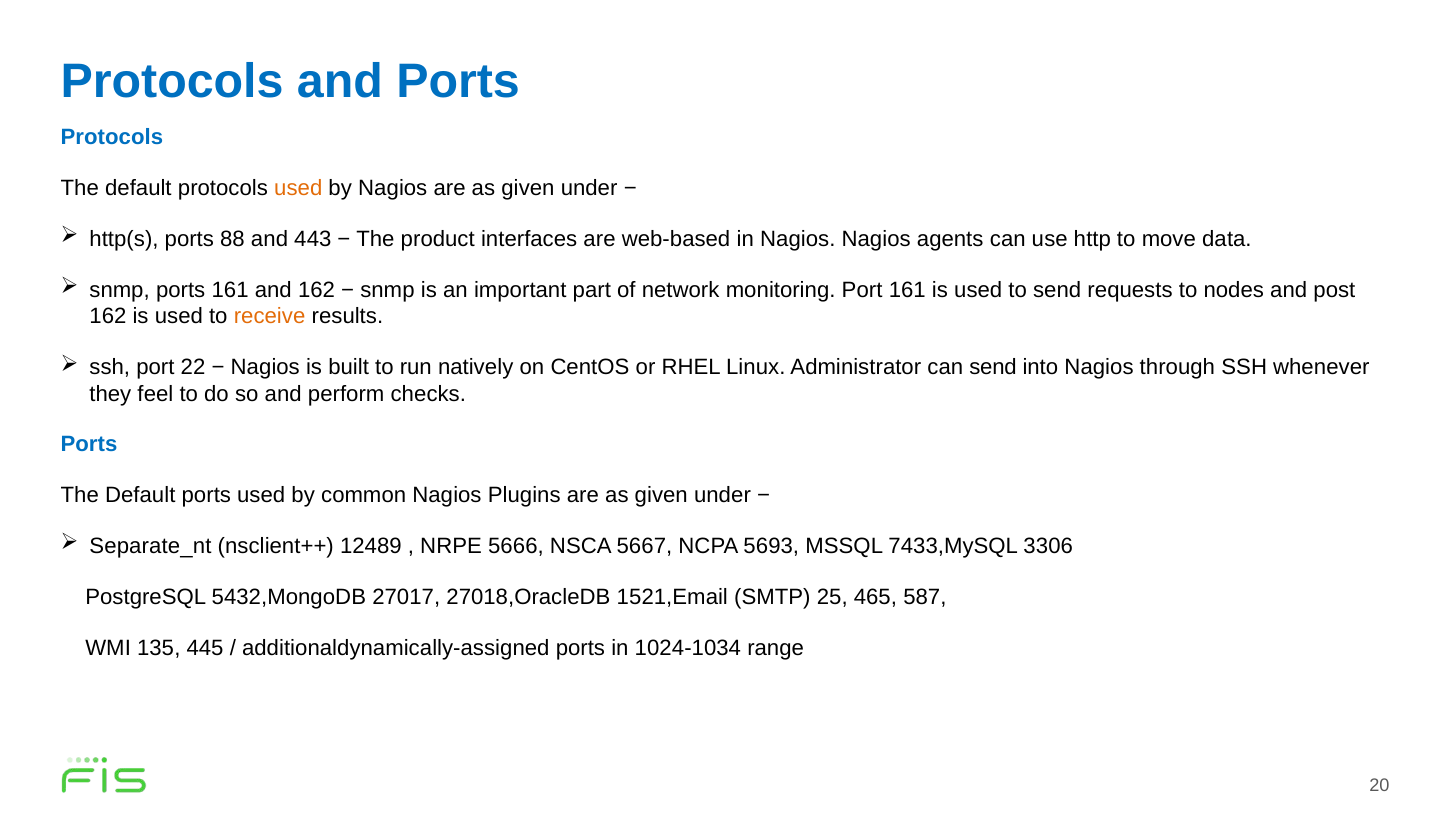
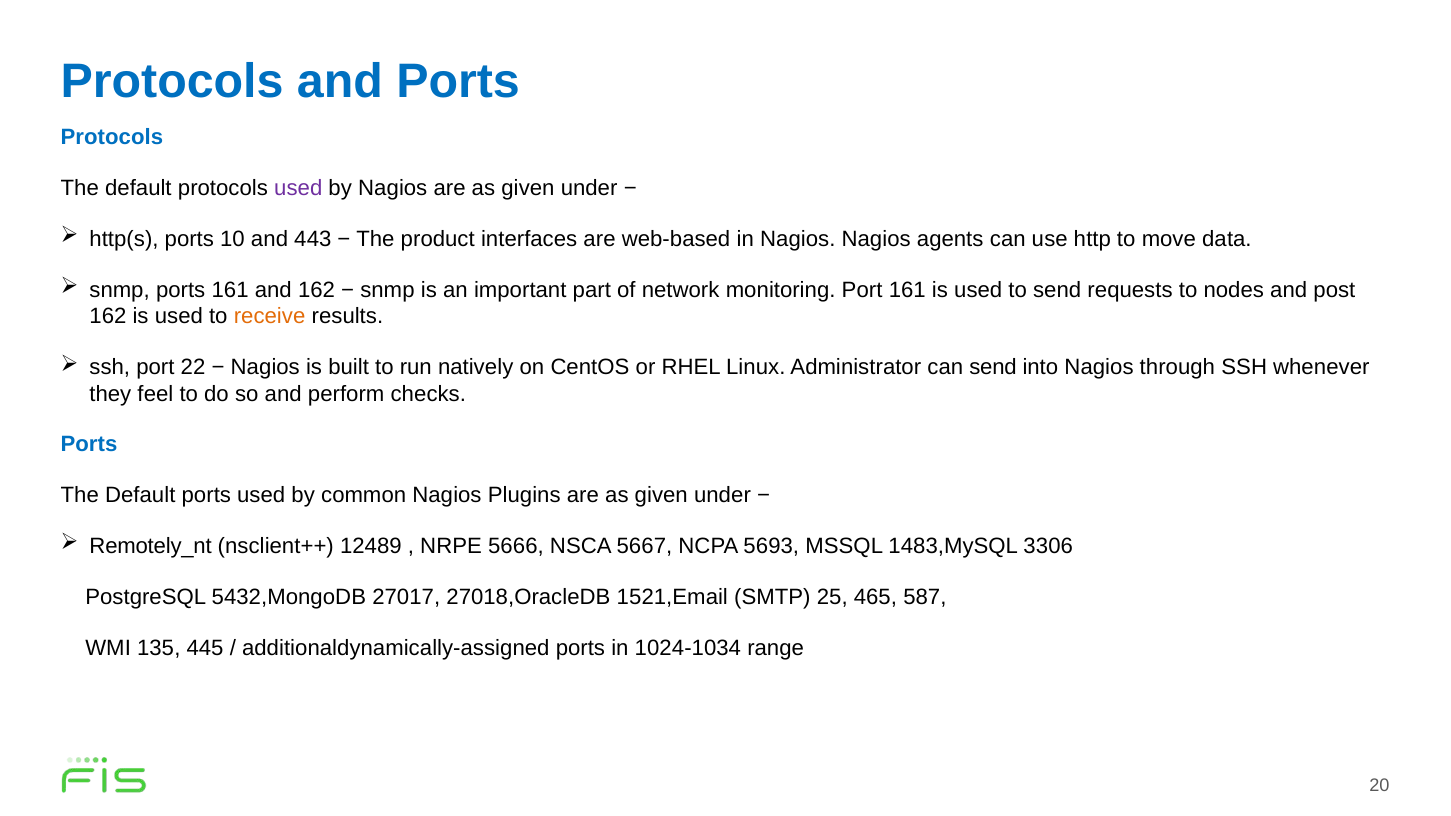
used colour: orange -> purple (298, 188)
88: 88 -> 10 (232, 239)
Separate_nt: Separate_nt -> Remotely_nt (151, 546)
7433,MySQL: 7433,MySQL -> 1483,MySQL (953, 546)
